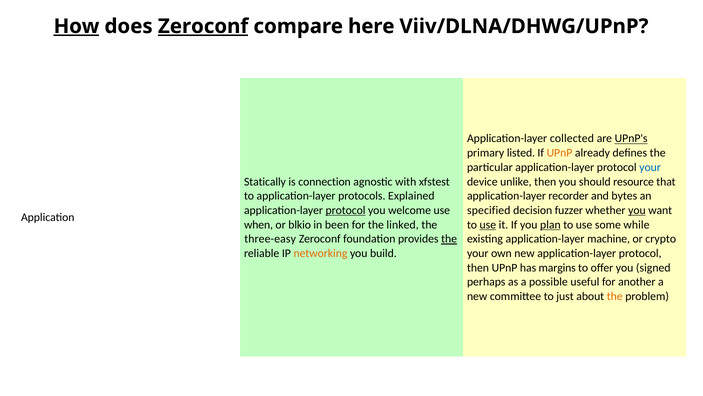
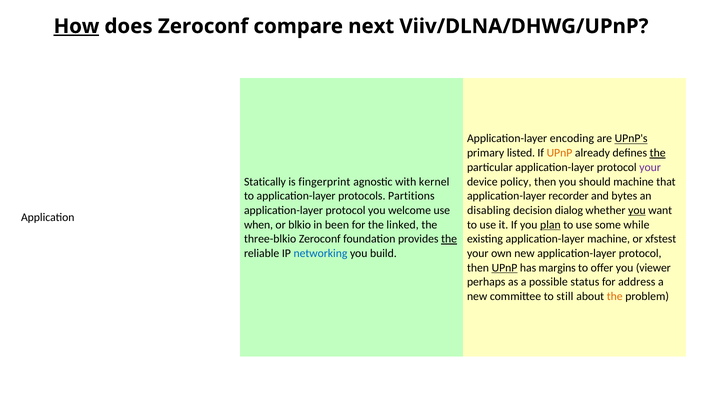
Zeroconf underline: present -> none (203, 26)
here: here -> next (371, 26)
collected: collected -> encoding (572, 138)
the underline: none -> present (658, 153)
your colour: blue -> purple (650, 167)
connection: connection -> fingerprint (324, 181)
xfstest: xfstest -> kernel (434, 181)
unlike: unlike -> policy (516, 181)
should resource: resource -> machine (634, 181)
Explained: Explained -> Partitions (411, 196)
protocol underline: present -> none (346, 210)
specified: specified -> disabling (489, 210)
fuzzer: fuzzer -> dialog (569, 210)
use underline: present -> none (488, 224)
three-easy: three-easy -> three-blkio (270, 239)
crypto: crypto -> xfstest (661, 239)
networking colour: orange -> blue (320, 253)
UPnP underline: none -> present (504, 267)
signed: signed -> viewer (653, 267)
useful: useful -> status (585, 282)
another: another -> address (637, 282)
just: just -> still (565, 296)
